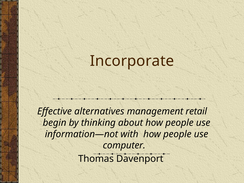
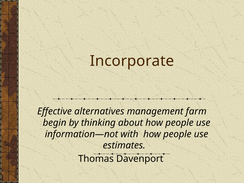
retail: retail -> farm (196, 111)
computer: computer -> estimates (124, 145)
